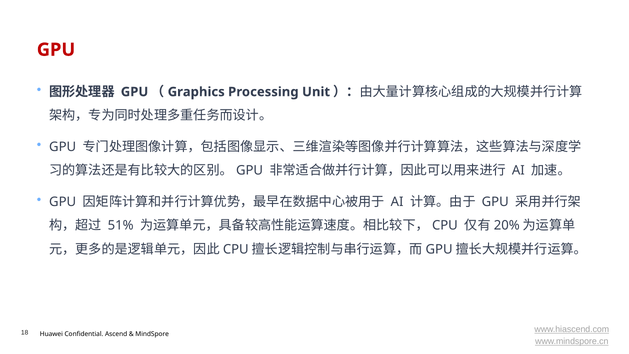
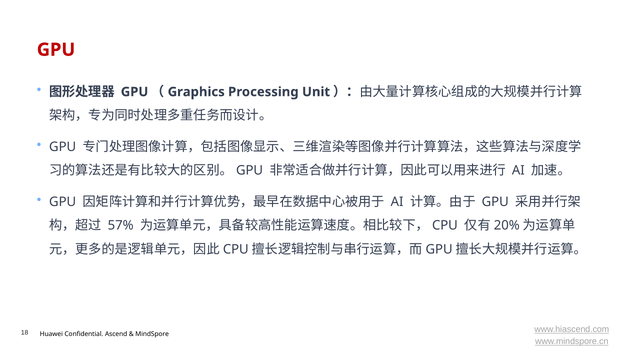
51%: 51% -> 57% (121, 225)
